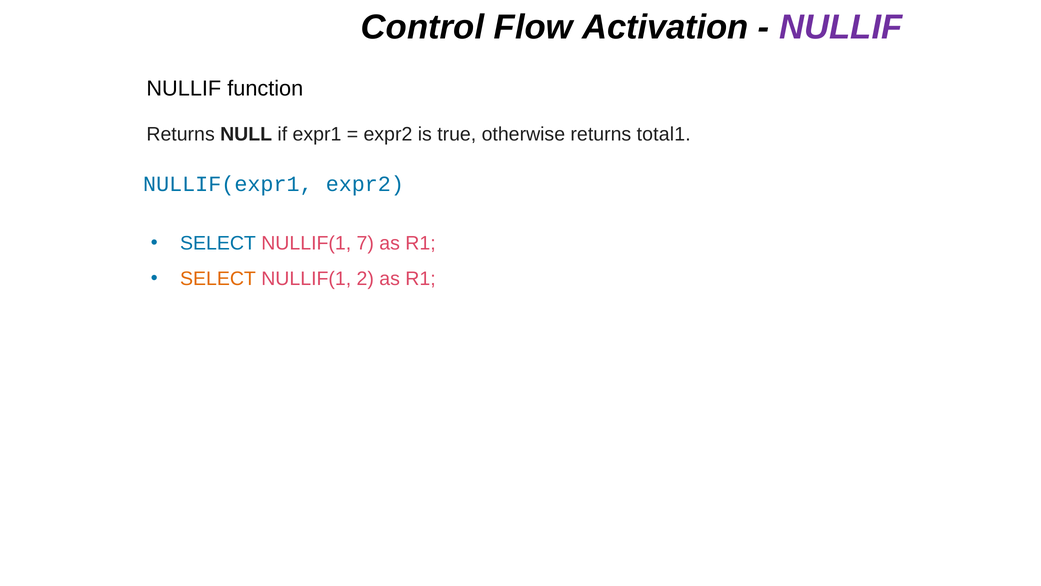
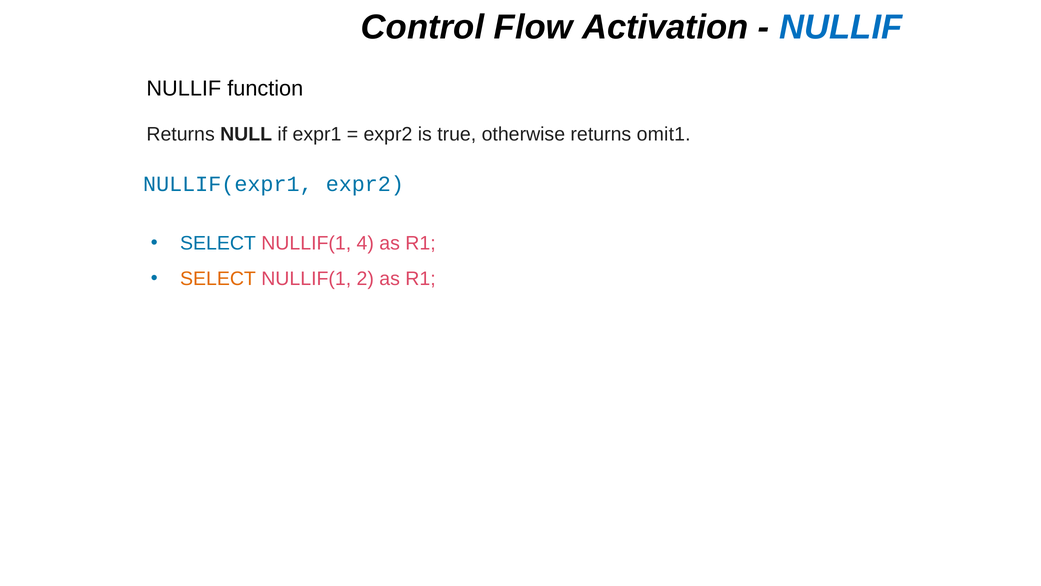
NULLIF colour: purple -> blue (841, 27)
total1: total1 -> omit1 (664, 134)
7: 7 -> 4 (365, 243)
